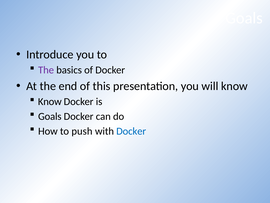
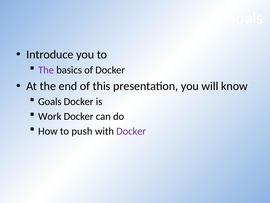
Know: Know -> Goals (50, 101)
Goals: Goals -> Work (50, 116)
Docker colour: blue -> purple (131, 131)
